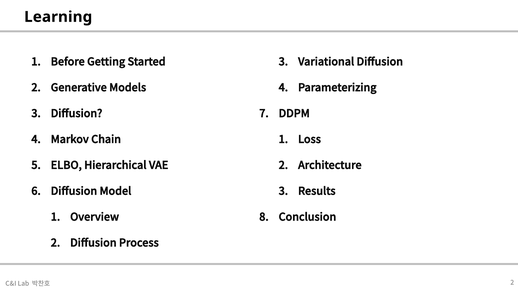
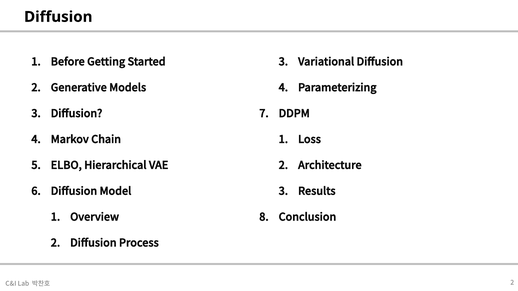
Learning: Learning -> Diffusion (58, 17)
